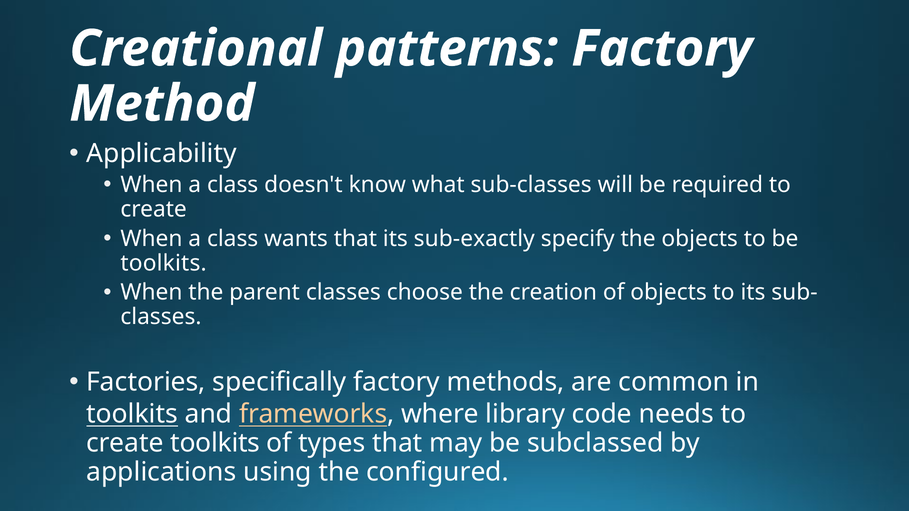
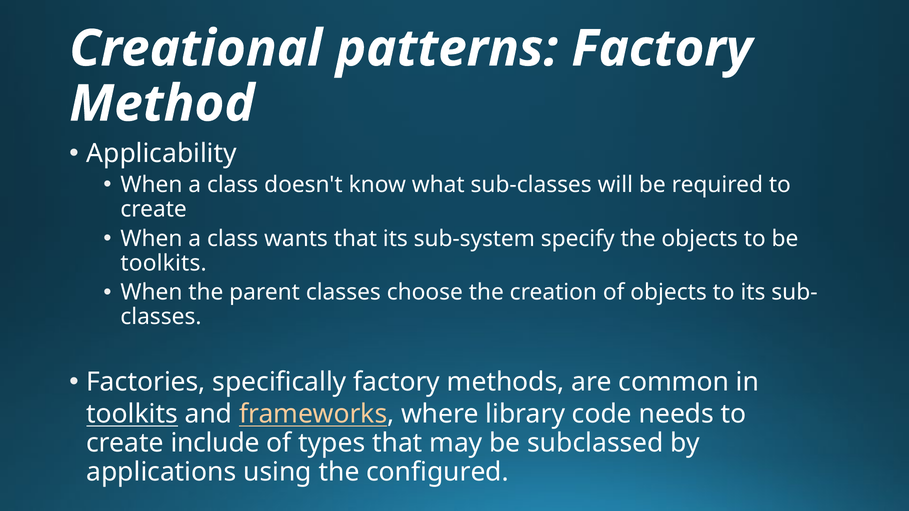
sub-exactly: sub-exactly -> sub-system (474, 239)
create toolkits: toolkits -> include (215, 443)
